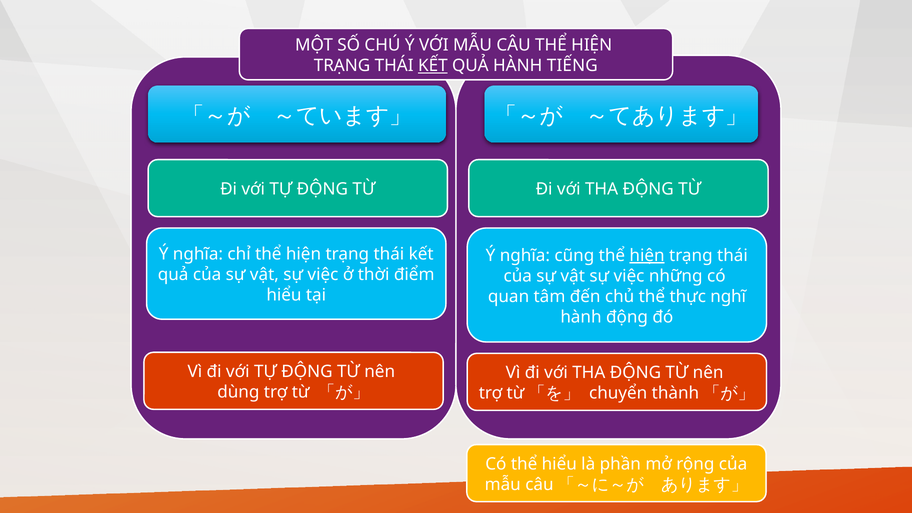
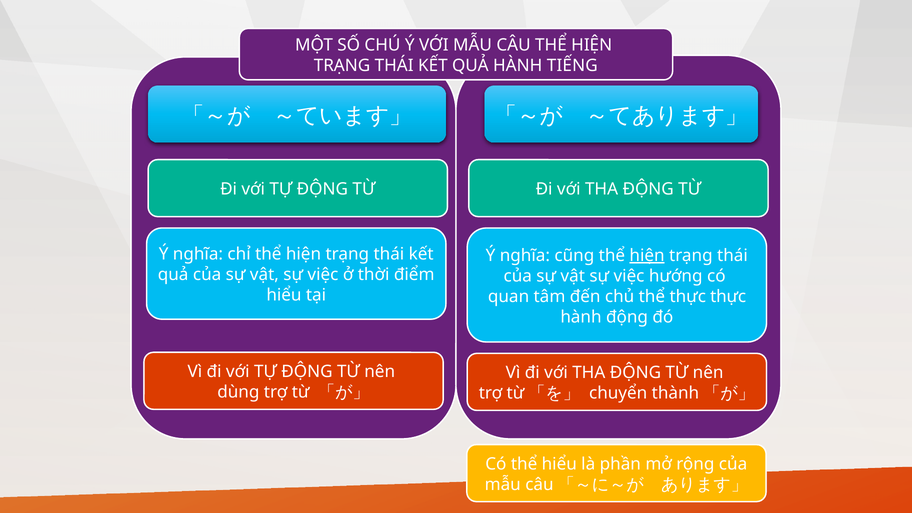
KẾT underline: present -> none (433, 66)
những: những -> hướng (676, 276)
thực nghĩ: nghĩ -> thực (728, 296)
